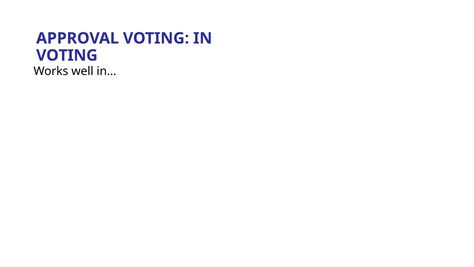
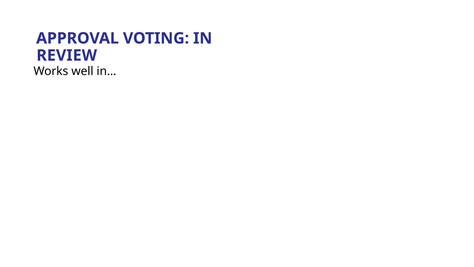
VOTING: VOTING -> REVIEW (67, 55)
